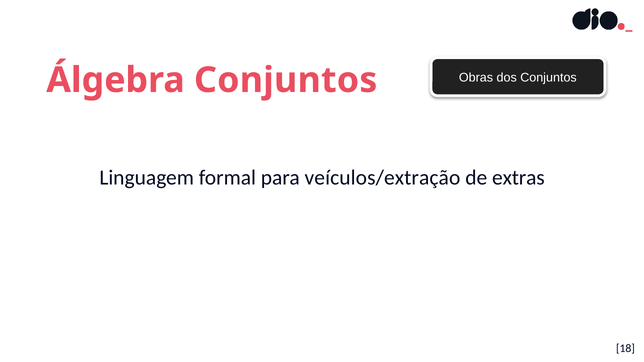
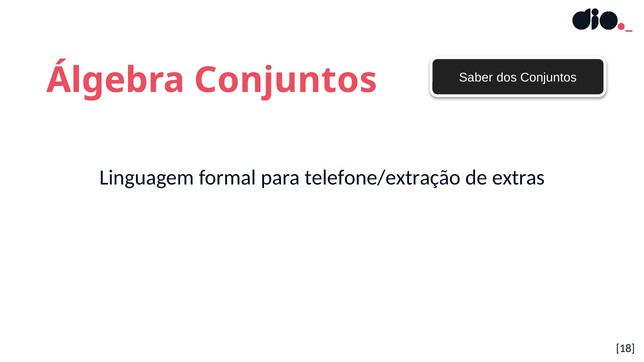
Obras: Obras -> Saber (476, 78)
veículos/extração: veículos/extração -> telefone/extração (383, 178)
